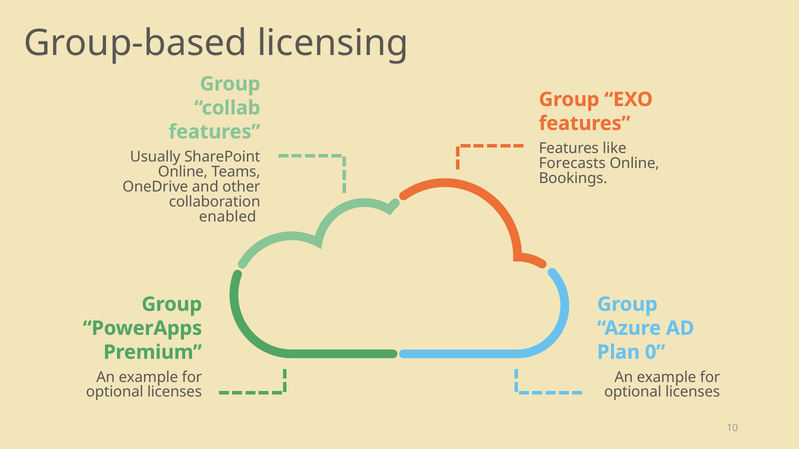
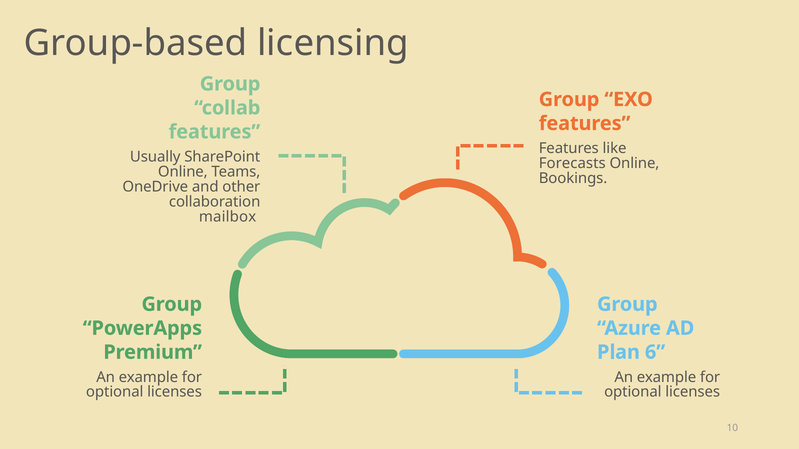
enabled: enabled -> mailbox (228, 217)
0: 0 -> 6 (655, 353)
